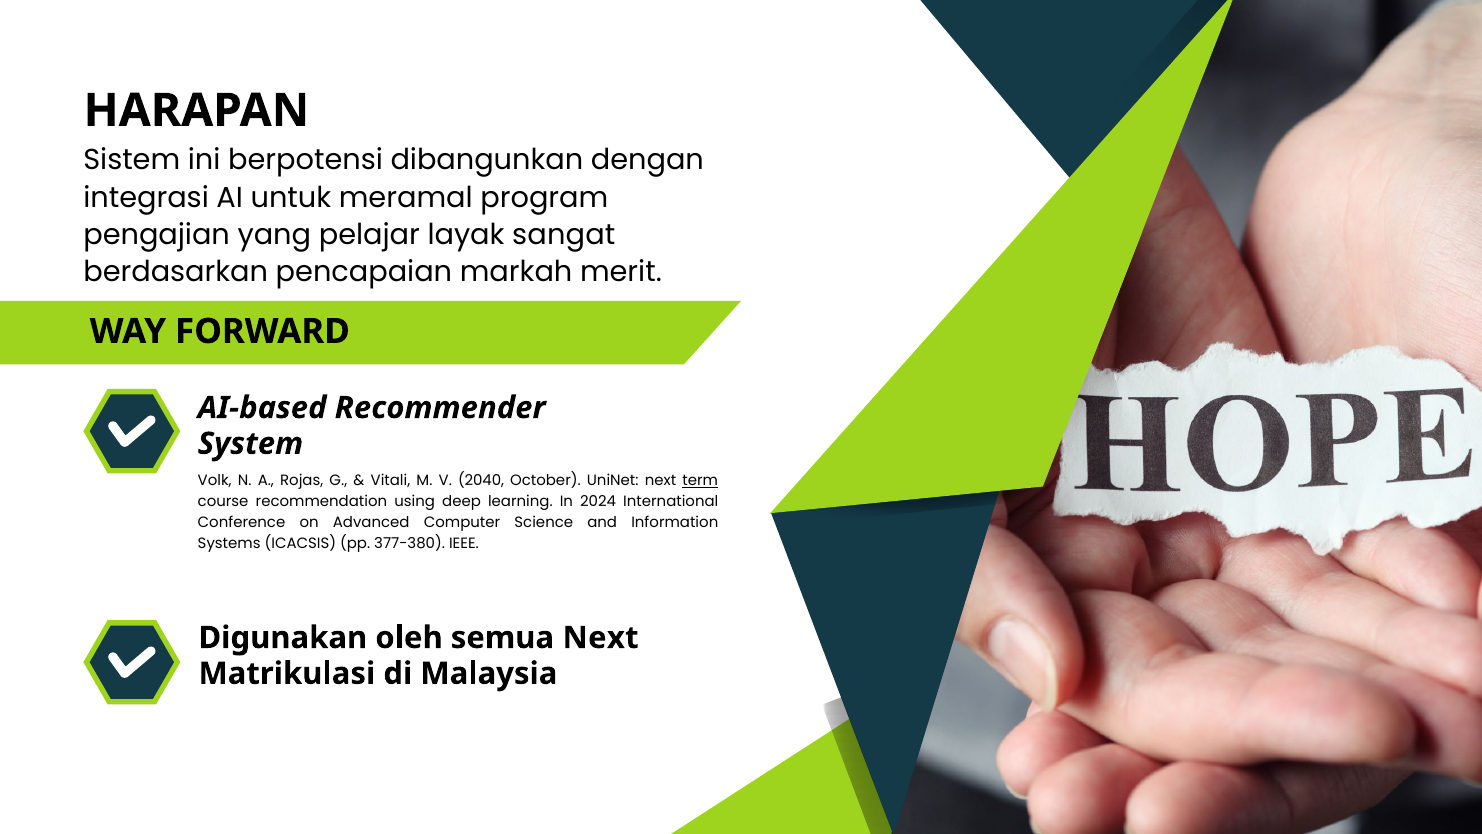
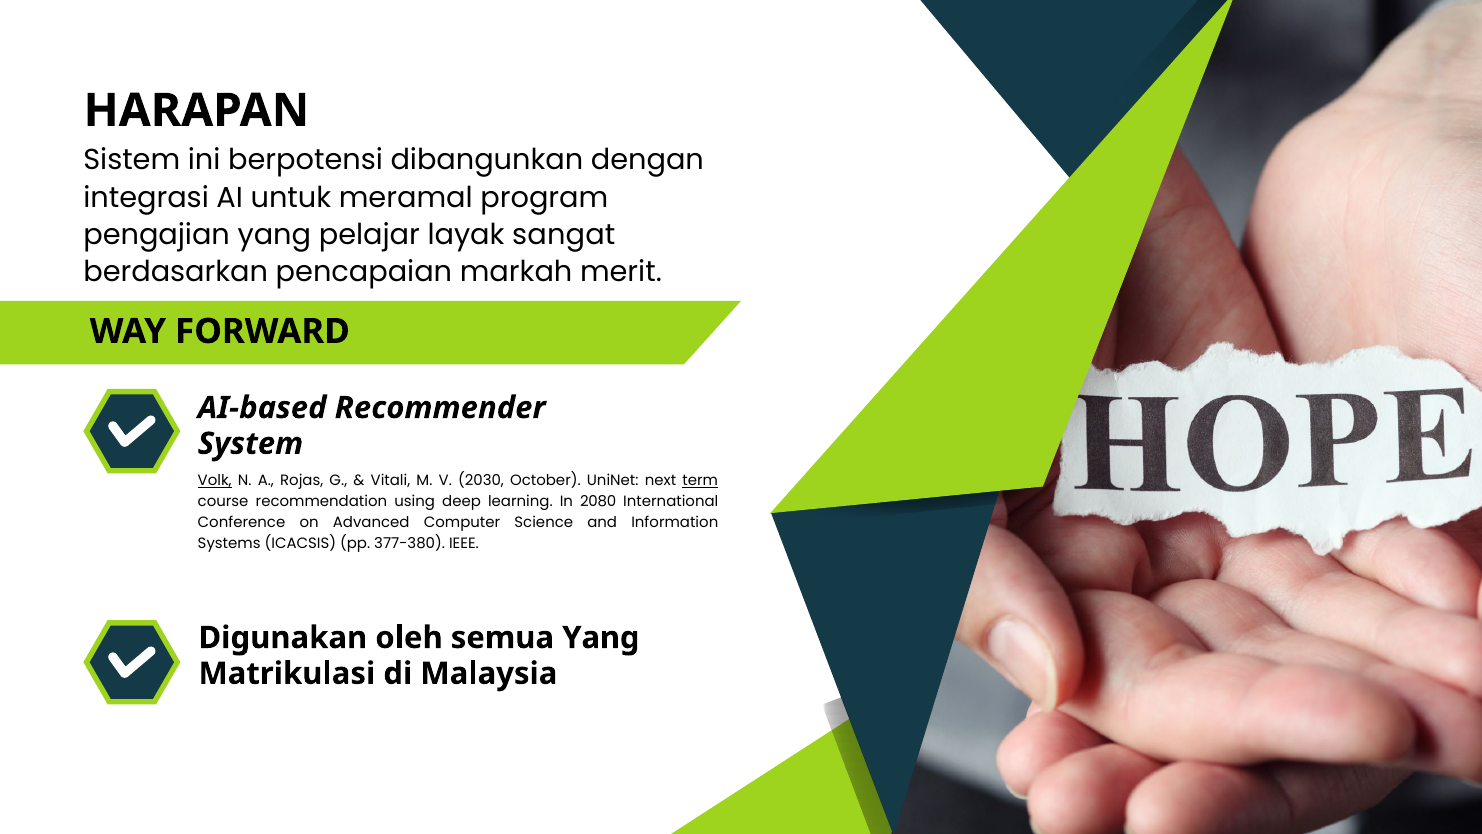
Volk underline: none -> present (215, 480)
2040: 2040 -> 2030 (481, 480)
2024: 2024 -> 2080 (598, 501)
semua Next: Next -> Yang (601, 638)
